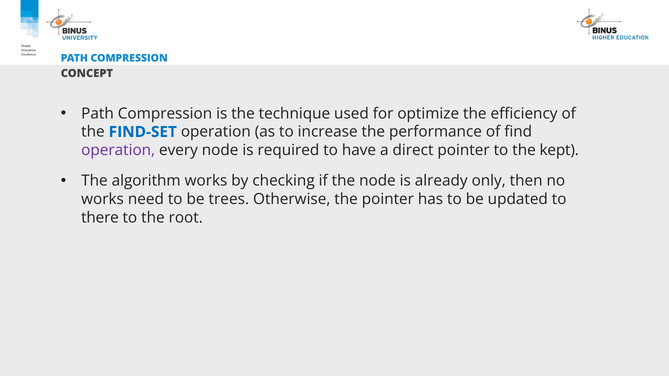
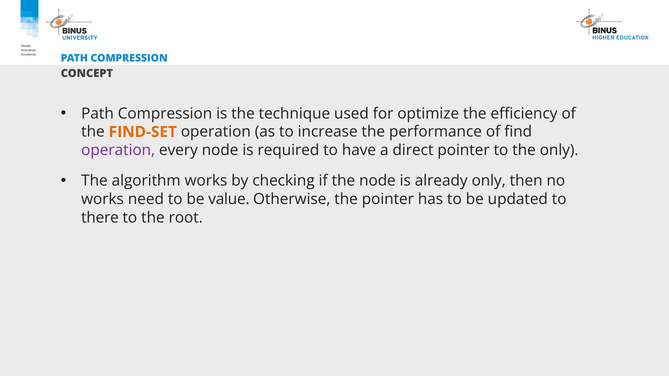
FIND-SET colour: blue -> orange (143, 132)
the kept: kept -> only (559, 150)
trees: trees -> value (229, 199)
